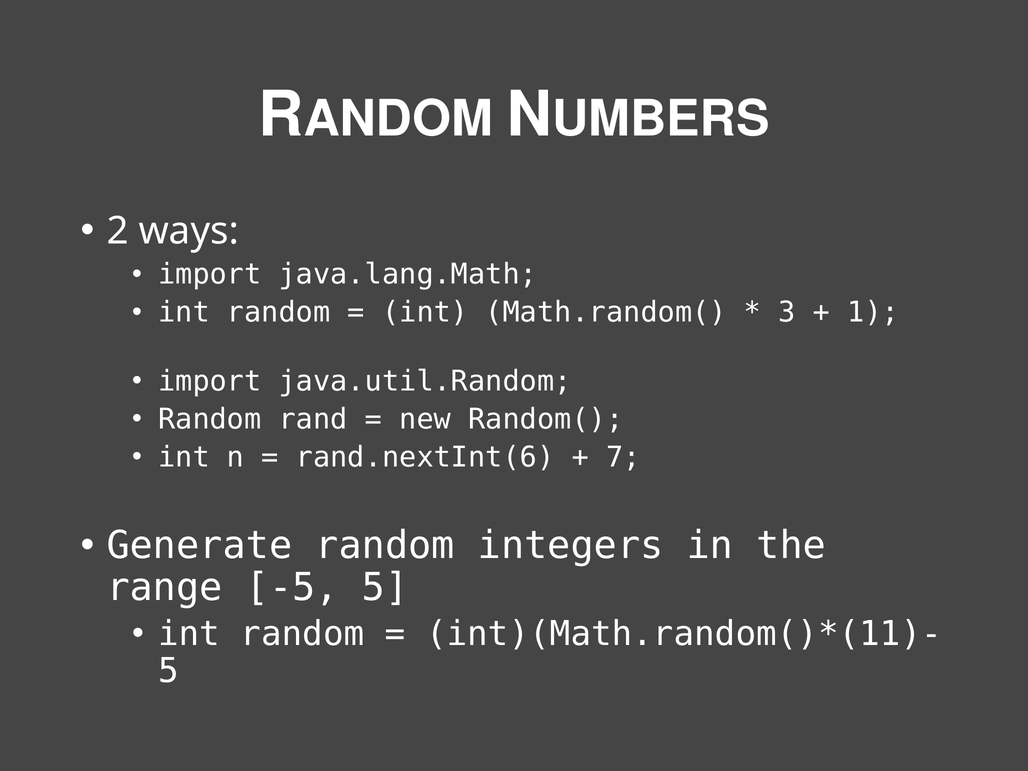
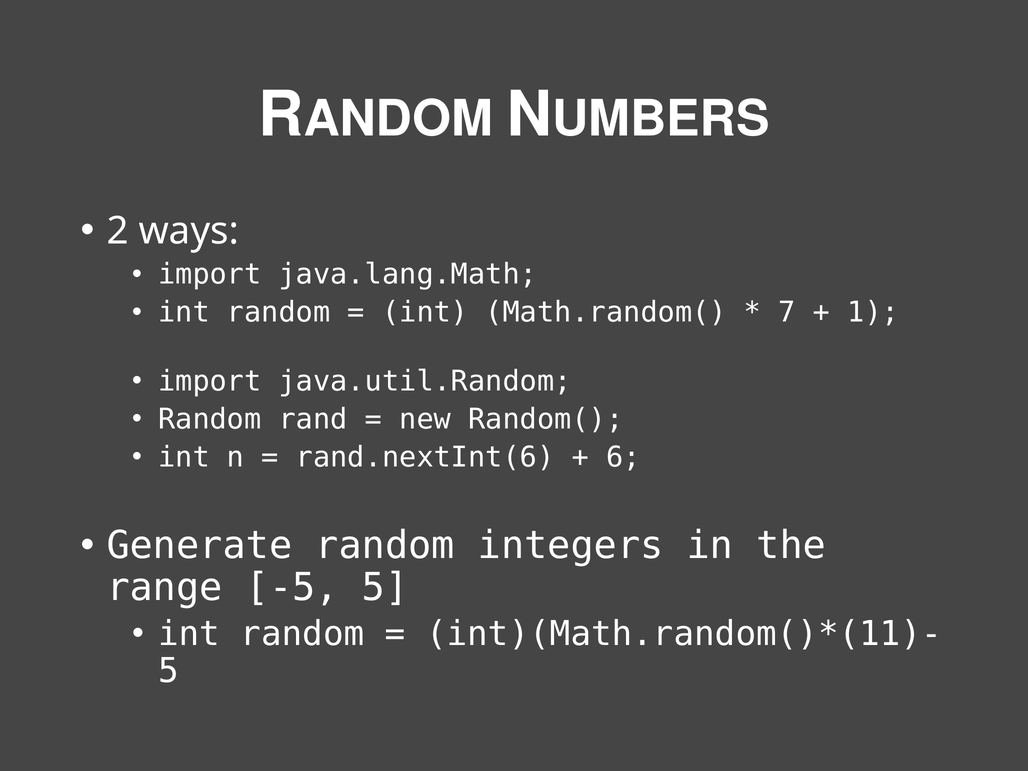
3: 3 -> 7 (787, 312)
7: 7 -> 6 (623, 457)
